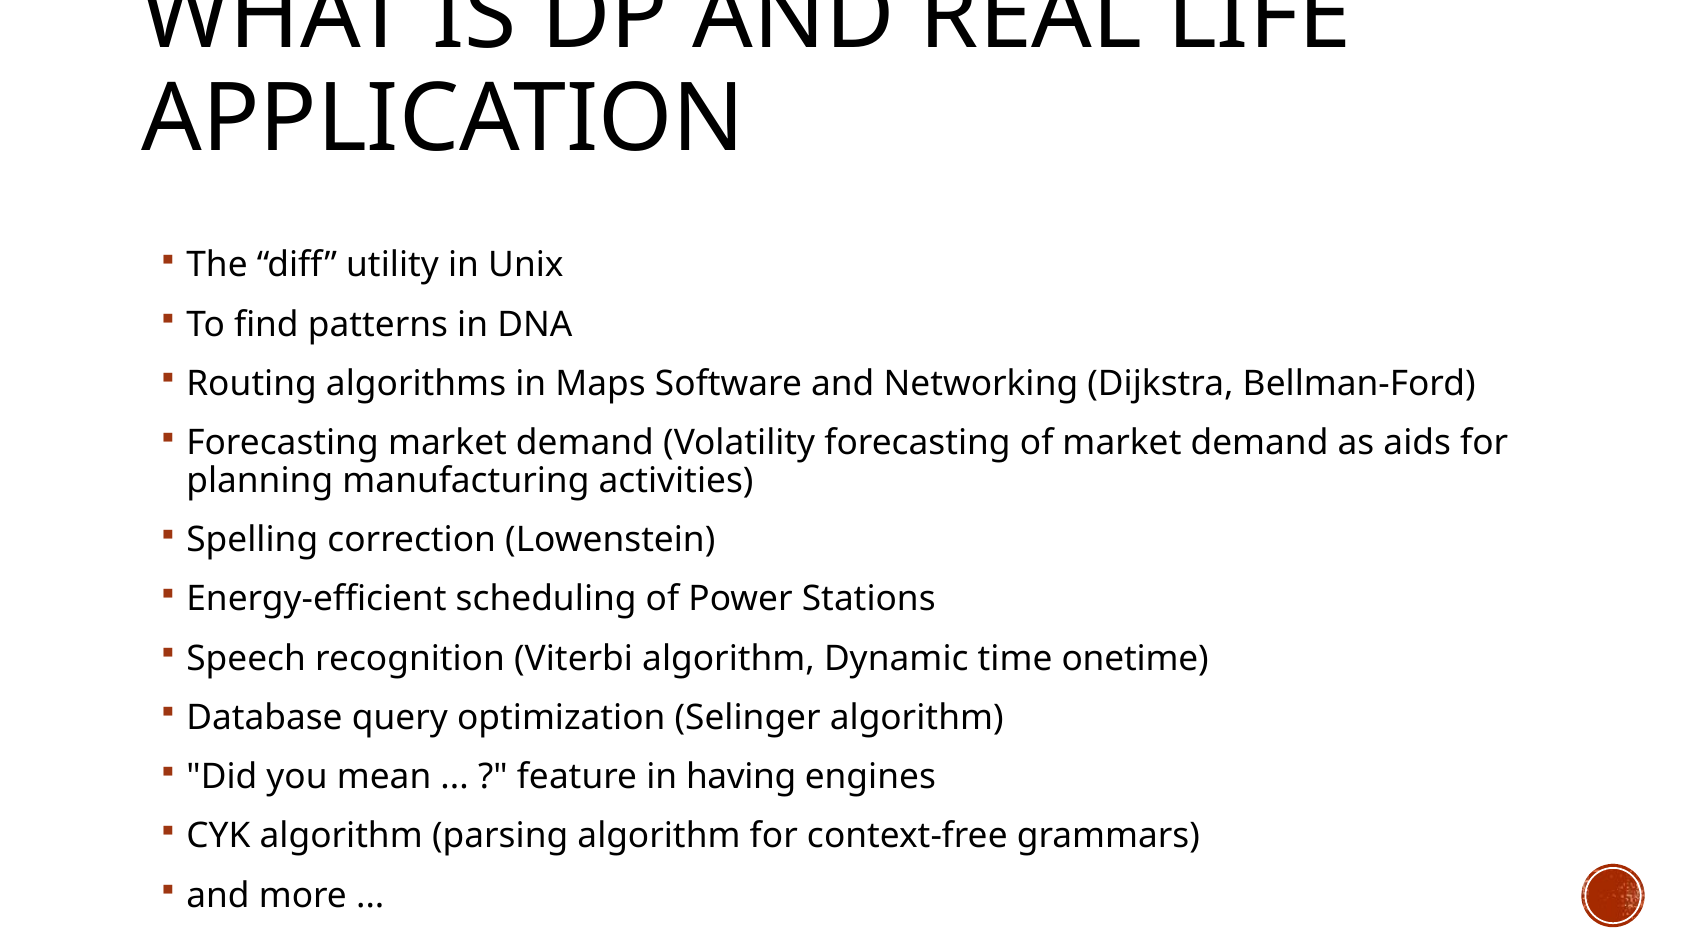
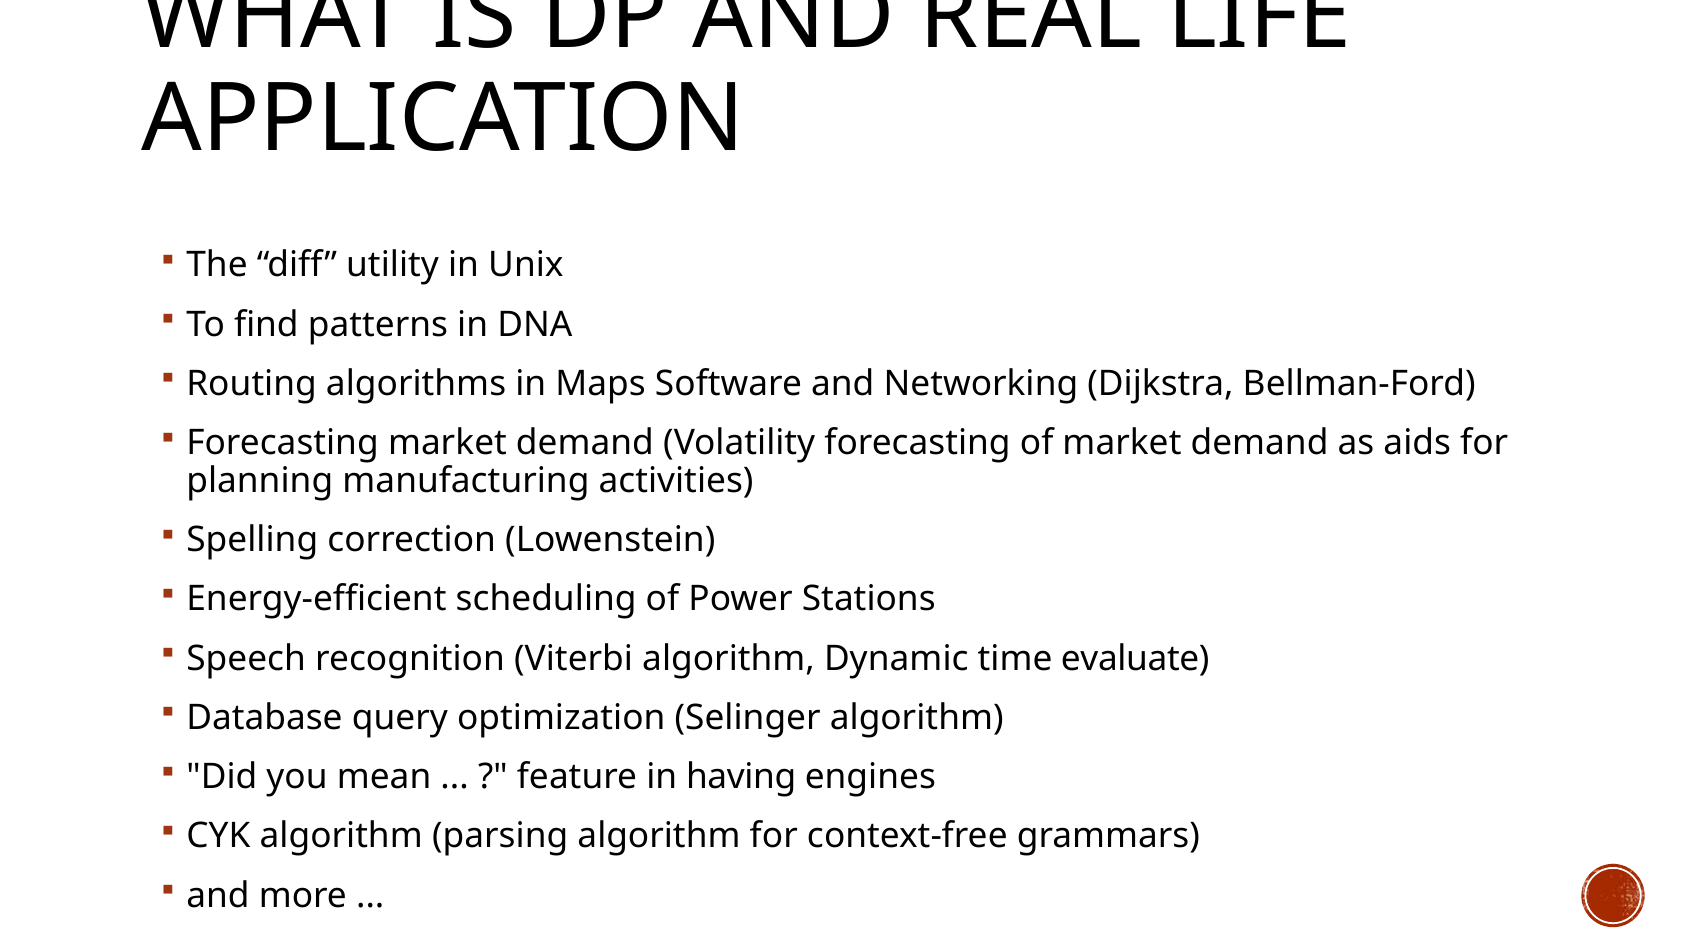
onetime: onetime -> evaluate (1135, 659)
